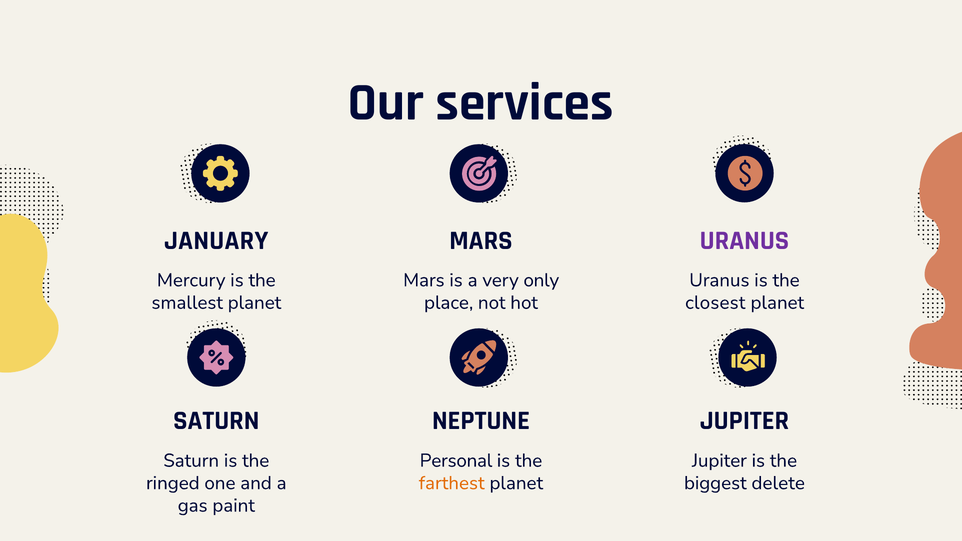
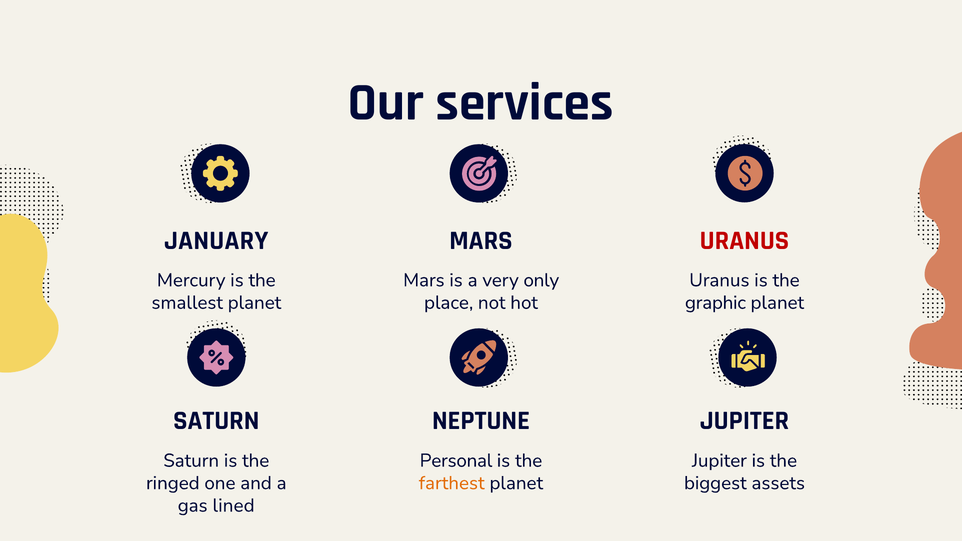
URANUS colour: purple -> red (744, 240)
closest: closest -> graphic (715, 303)
delete: delete -> assets (778, 483)
paint: paint -> lined (234, 506)
